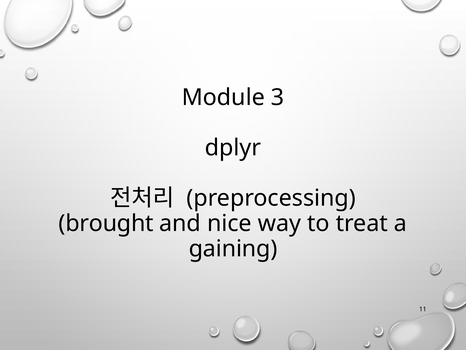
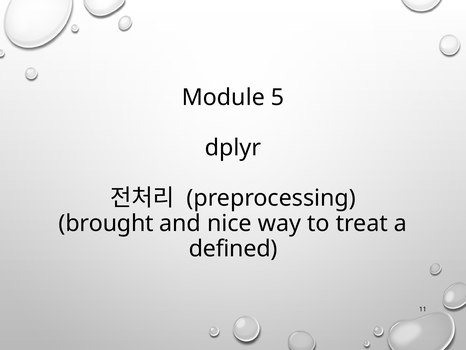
3: 3 -> 5 (278, 97)
gaining: gaining -> defined (233, 248)
